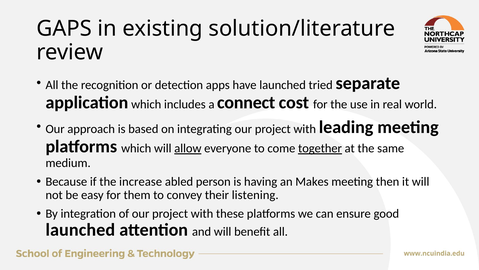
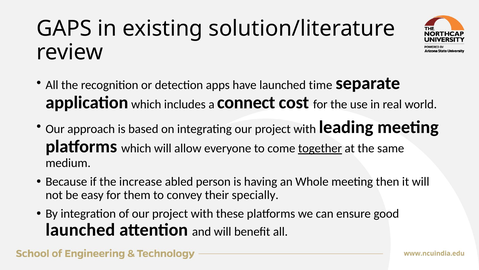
tried: tried -> time (321, 85)
allow underline: present -> none (188, 148)
Makes: Makes -> Whole (312, 181)
listening: listening -> specially (255, 195)
